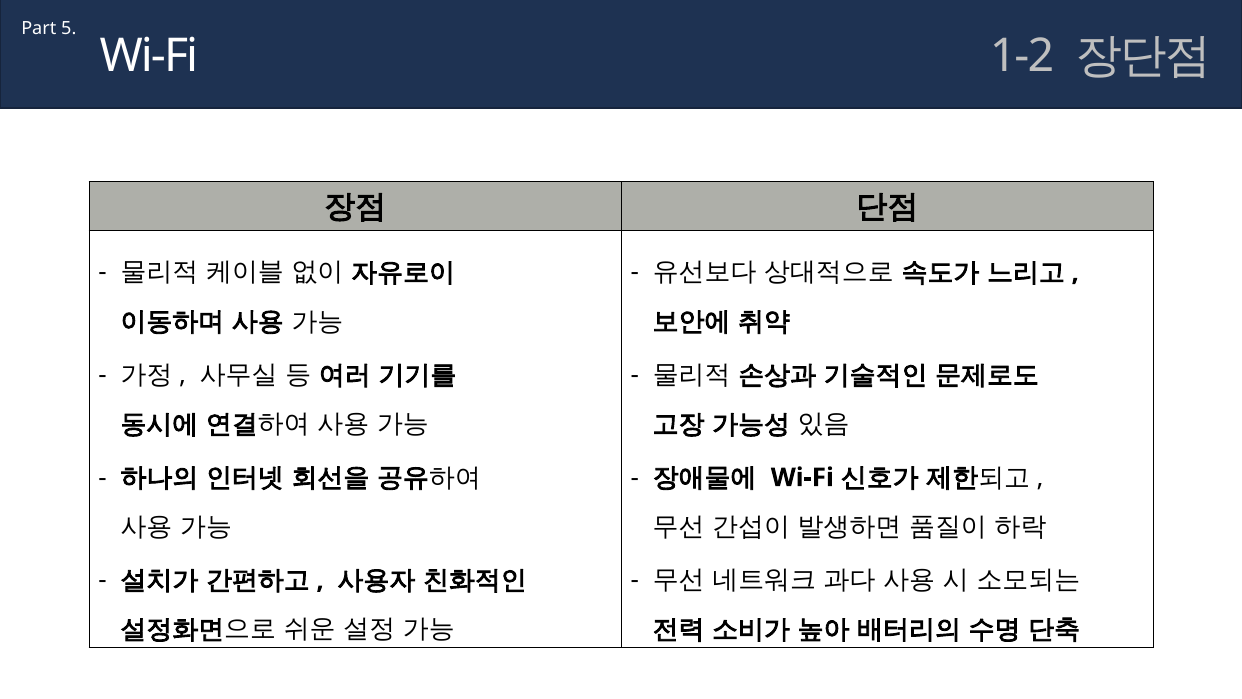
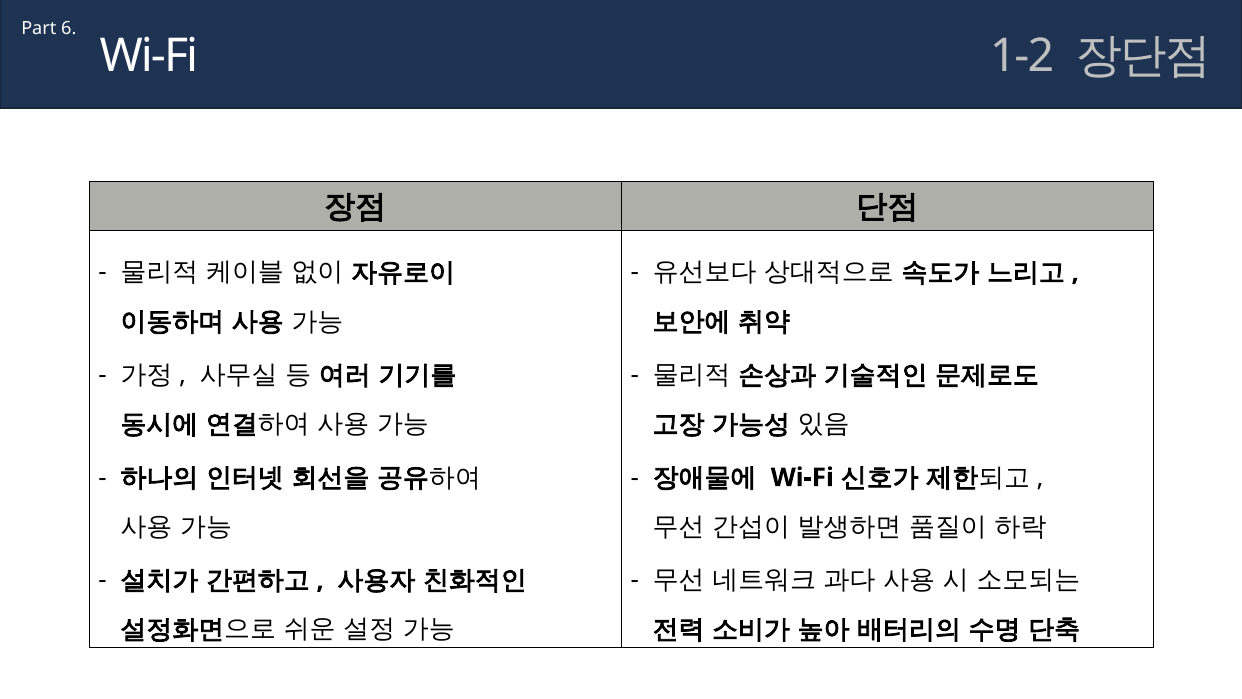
5: 5 -> 6 (69, 29)
